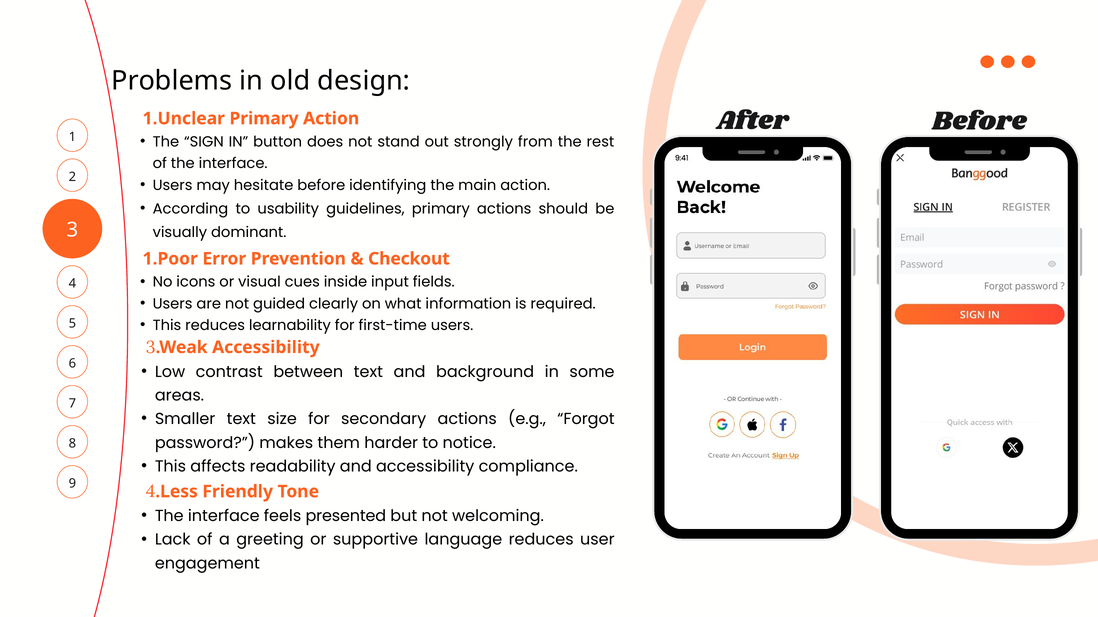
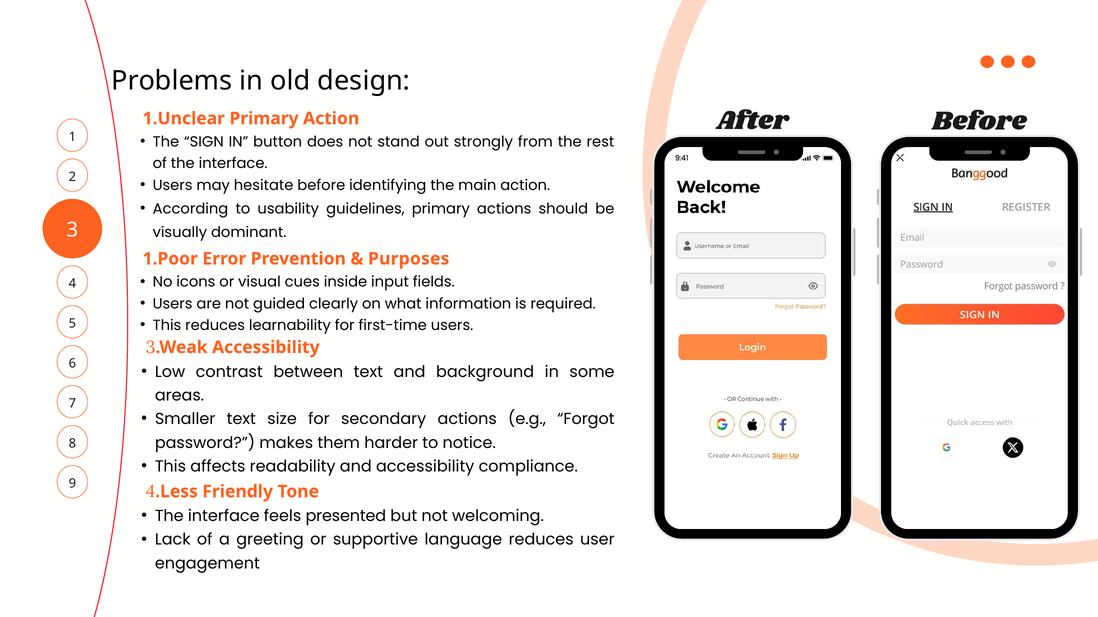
Checkout: Checkout -> Purposes (409, 259)
